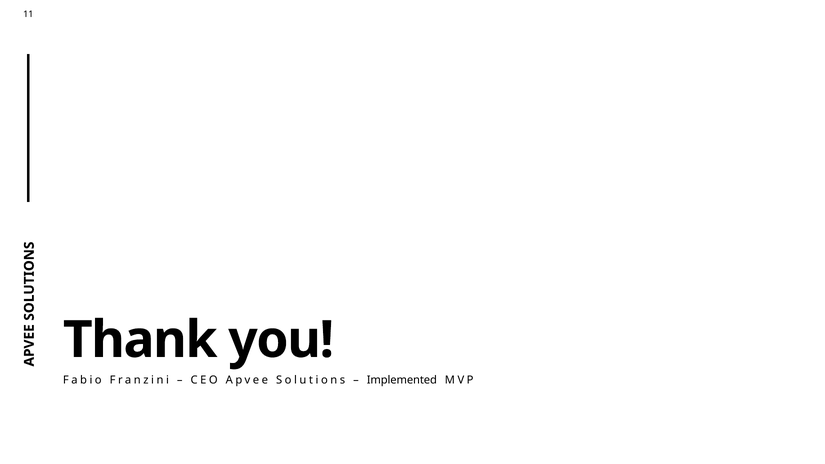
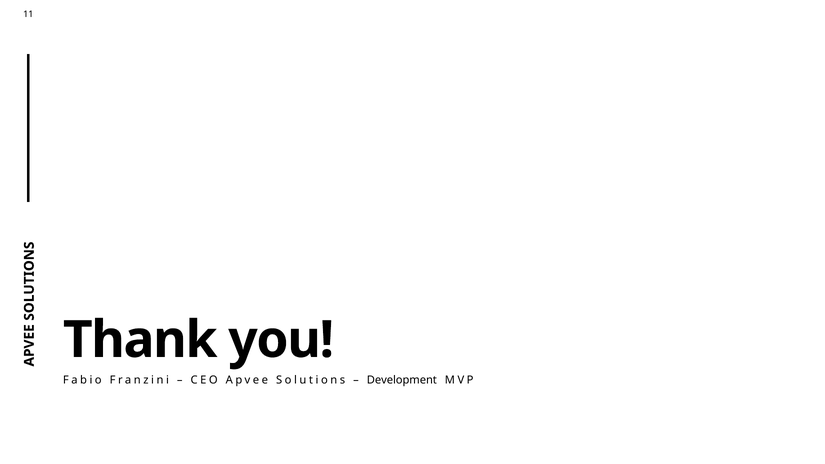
Implemented: Implemented -> Development (402, 380)
